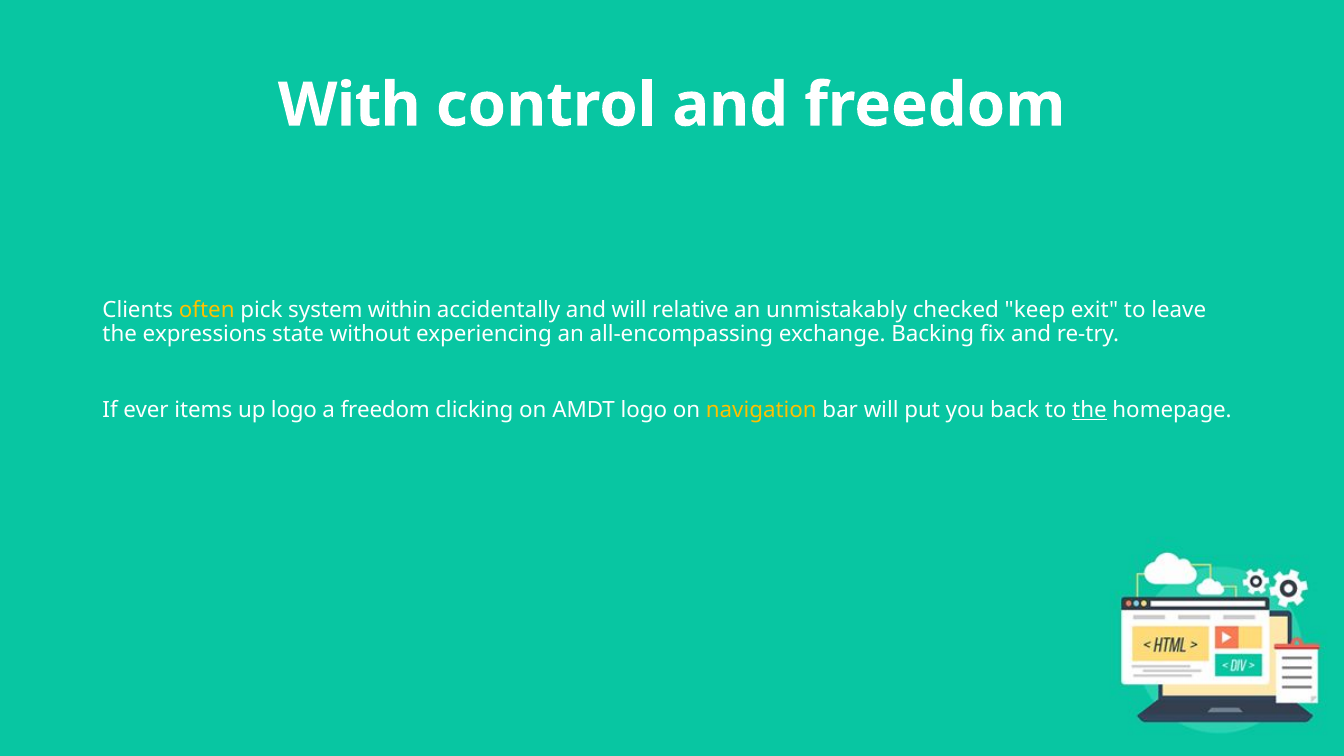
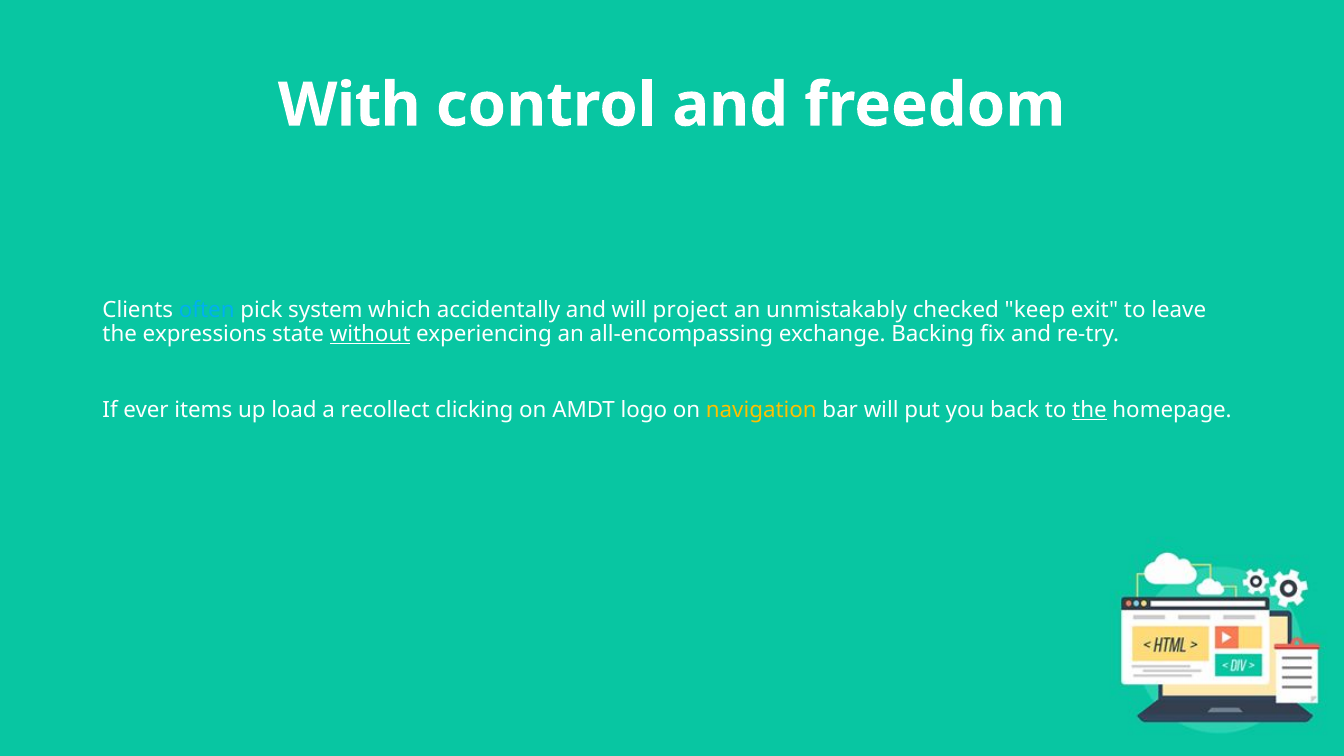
often colour: yellow -> light blue (207, 310)
within: within -> which (400, 310)
relative: relative -> project (690, 310)
without underline: none -> present (370, 334)
up logo: logo -> load (294, 410)
a freedom: freedom -> recollect (385, 410)
